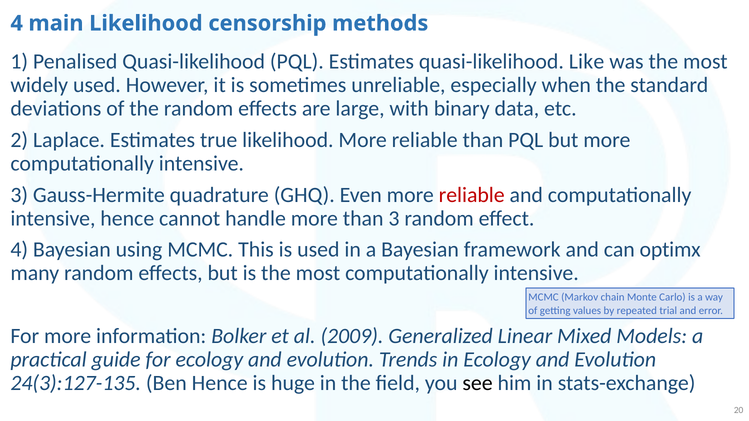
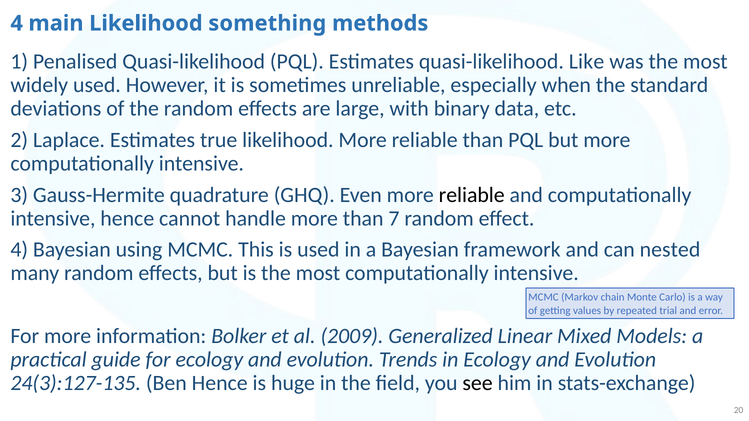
censorship: censorship -> something (267, 23)
reliable colour: red -> black (472, 195)
than 3: 3 -> 7 (394, 219)
optimx: optimx -> nested (670, 250)
